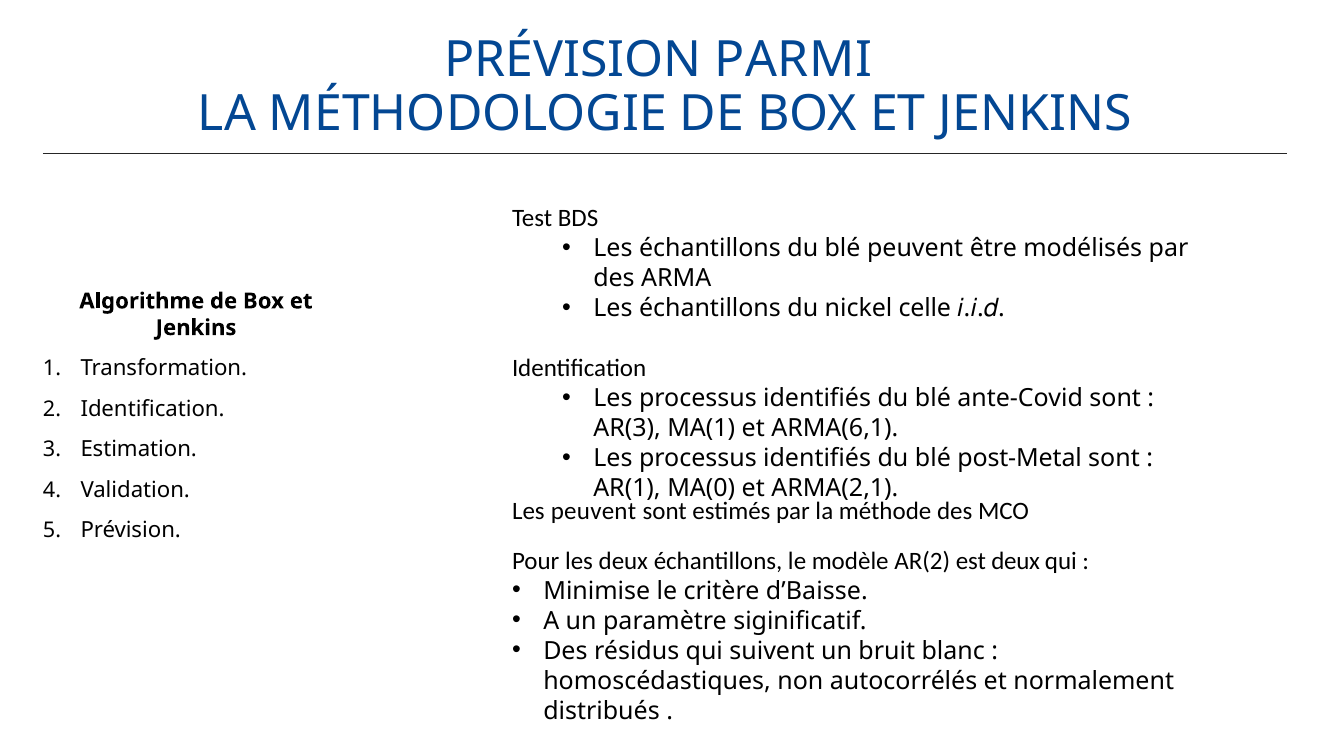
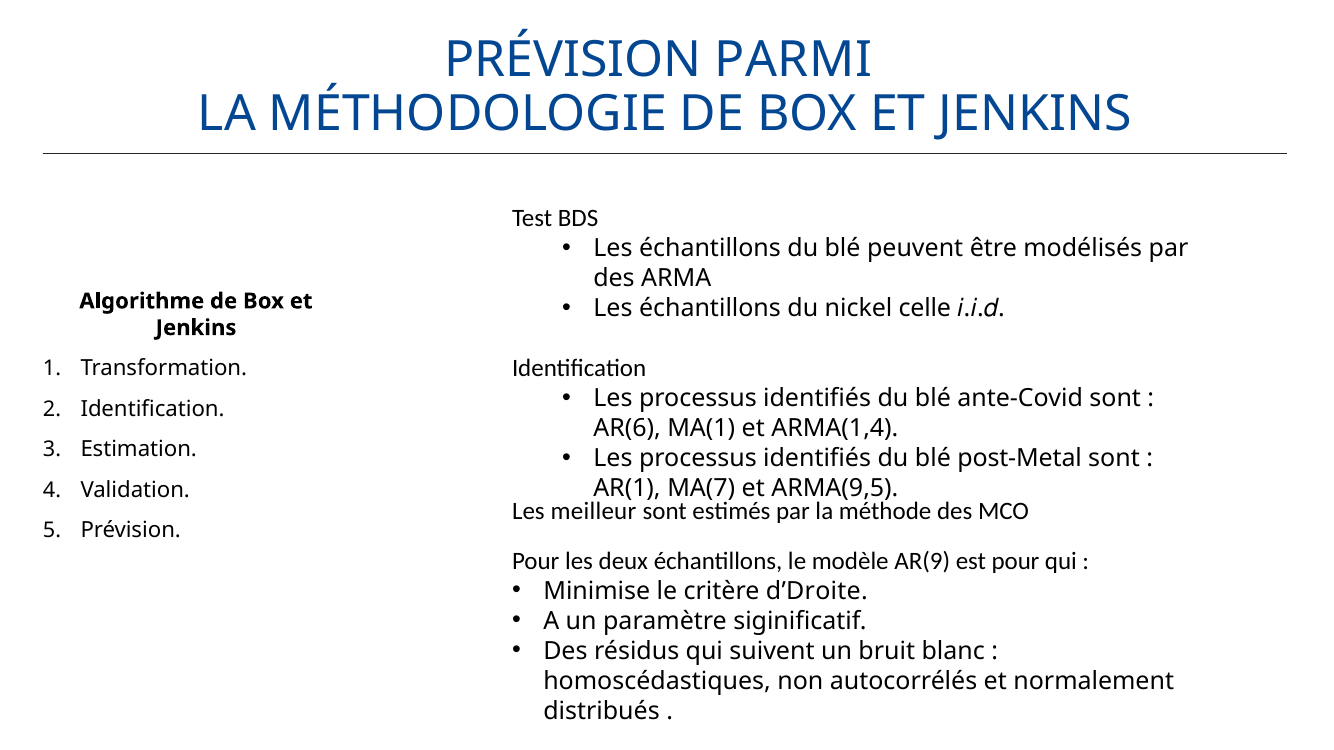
AR(3: AR(3 -> AR(6 (627, 428)
ARMA(6,1: ARMA(6,1 -> ARMA(1,4 (835, 428)
MA(0: MA(0 -> MA(7 (701, 488)
ARMA(2,1: ARMA(2,1 -> ARMA(9,5 (835, 488)
Les peuvent: peuvent -> meilleur (594, 511)
AR(2: AR(2 -> AR(9 (922, 561)
est deux: deux -> pour (1016, 561)
d’Baisse: d’Baisse -> d’Droite (817, 591)
